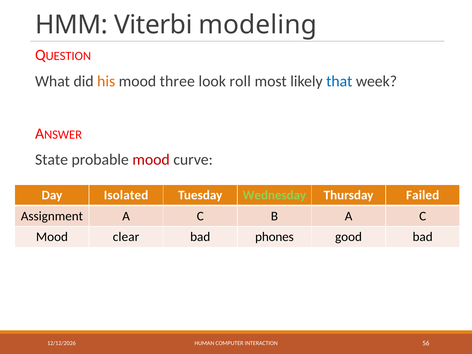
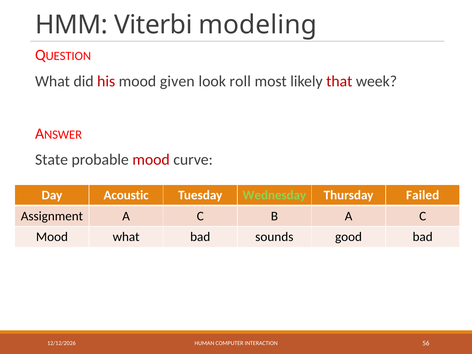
his colour: orange -> red (106, 81)
three: three -> given (177, 81)
that colour: blue -> red (339, 81)
Isolated: Isolated -> Acoustic (126, 195)
Mood clear: clear -> what (126, 237)
phones: phones -> sounds (274, 237)
